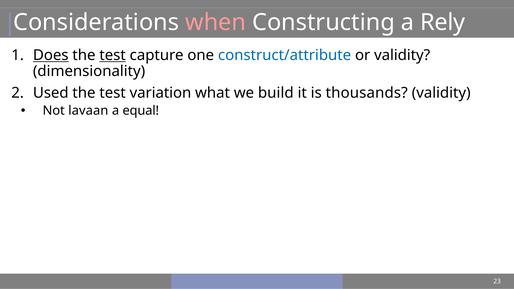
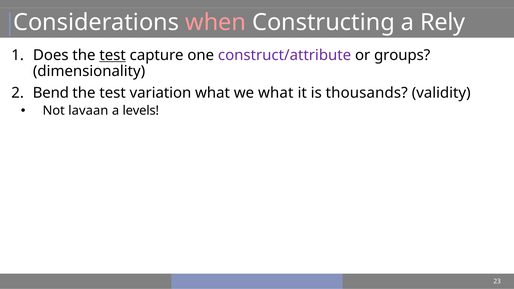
Does underline: present -> none (51, 55)
construct/attribute colour: blue -> purple (285, 55)
or validity: validity -> groups (402, 55)
Used: Used -> Bend (51, 93)
we build: build -> what (276, 93)
equal: equal -> levels (141, 111)
